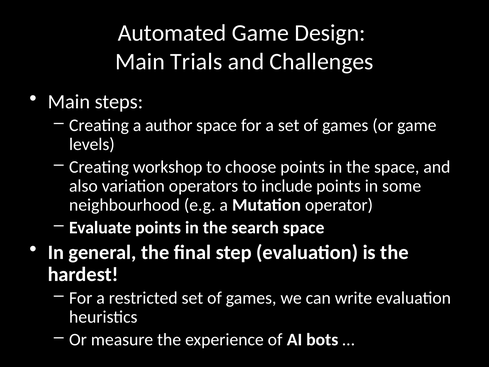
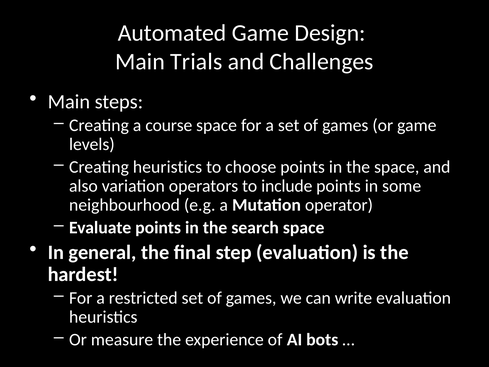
author: author -> course (169, 125)
Creating workshop: workshop -> heuristics (168, 167)
